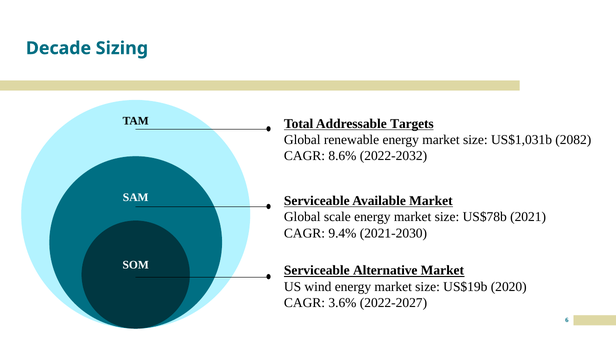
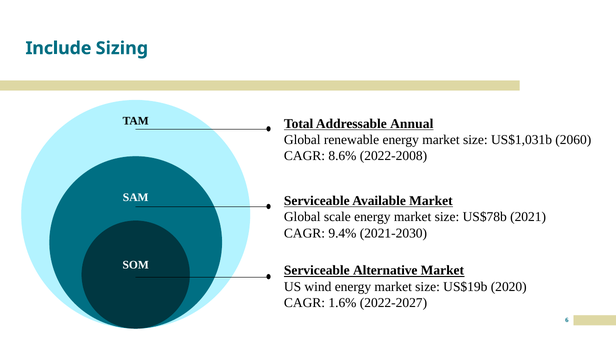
Decade: Decade -> Include (58, 48)
Targets: Targets -> Annual (412, 124)
2082: 2082 -> 2060 (573, 140)
2022-2032: 2022-2032 -> 2022-2008 (393, 156)
3.6%: 3.6% -> 1.6% (342, 303)
